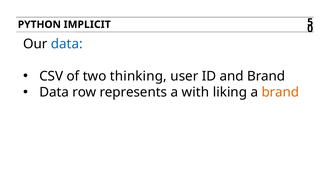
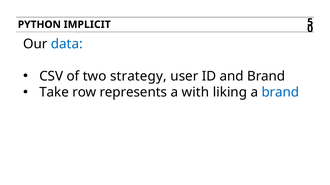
thinking: thinking -> strategy (138, 76)
Data: Data -> Take (54, 92)
brand colour: orange -> blue (280, 92)
